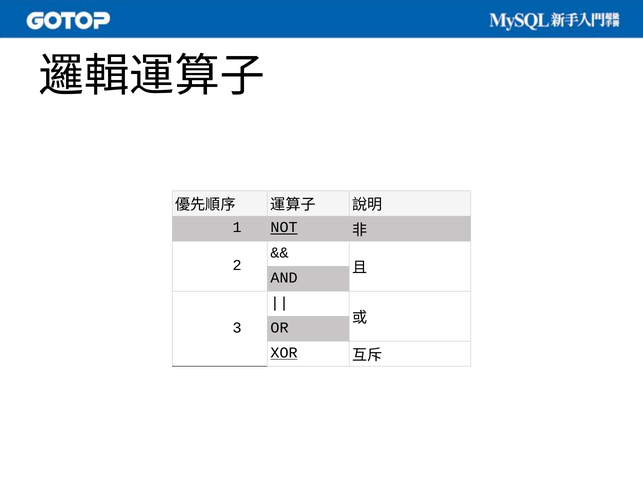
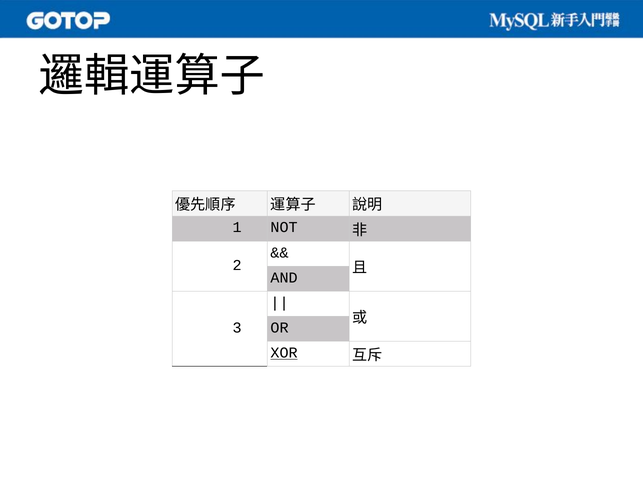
NOT underline: present -> none (284, 227)
